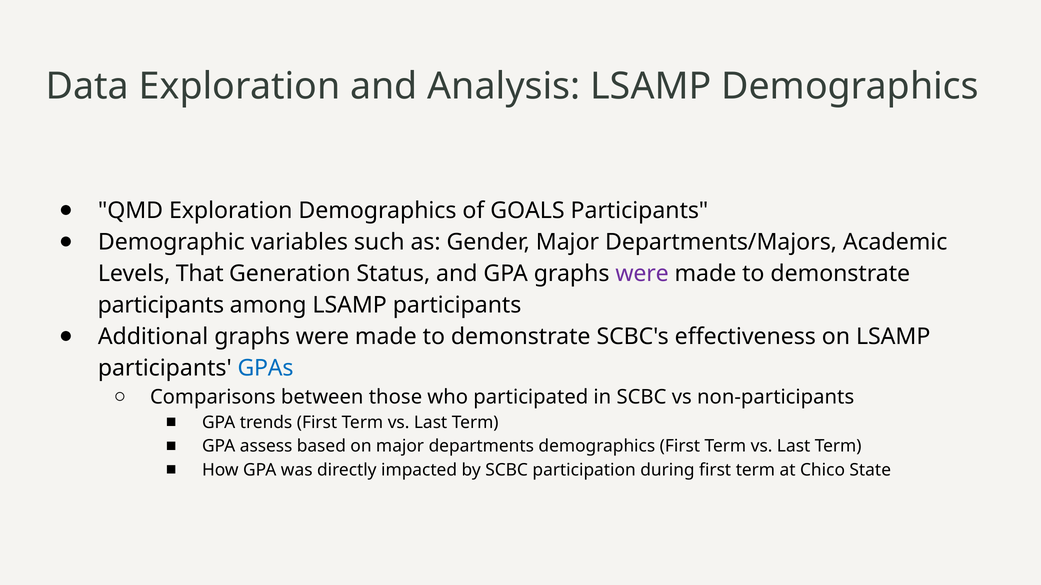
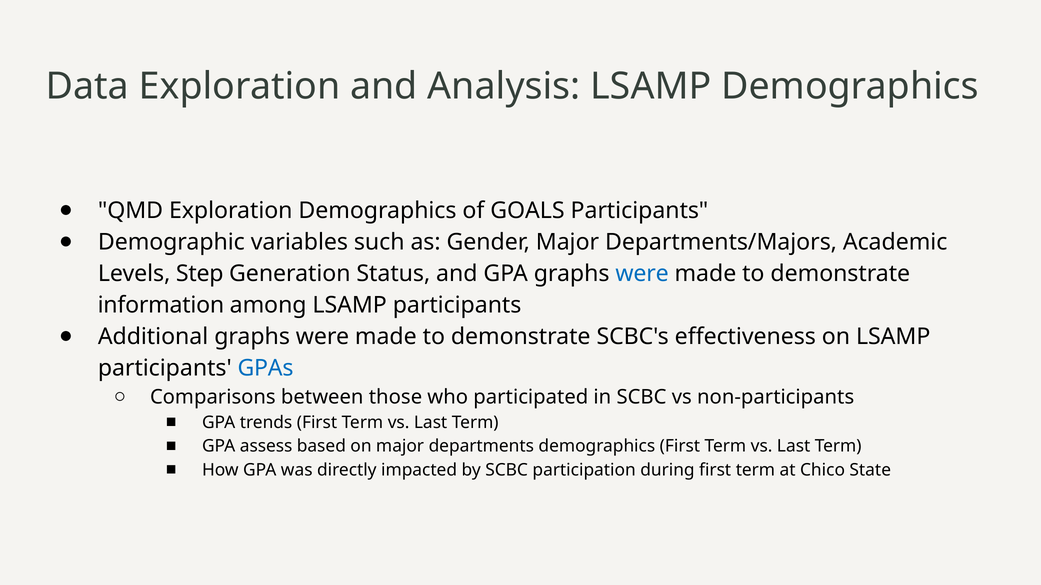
That: That -> Step (200, 274)
were colour: purple -> blue (642, 274)
participants: participants -> information (161, 305)
